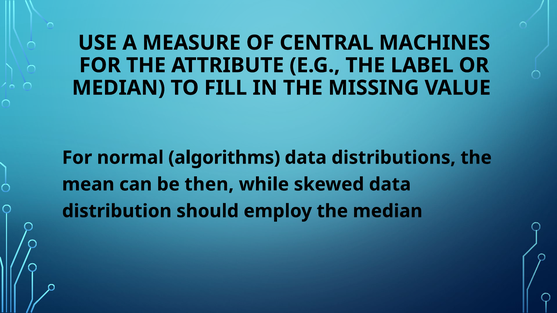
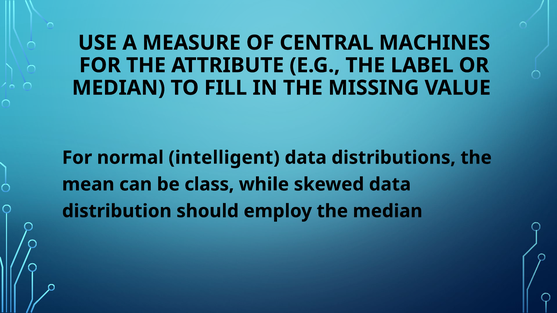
algorithms: algorithms -> intelligent (224, 158)
then: then -> class (209, 185)
